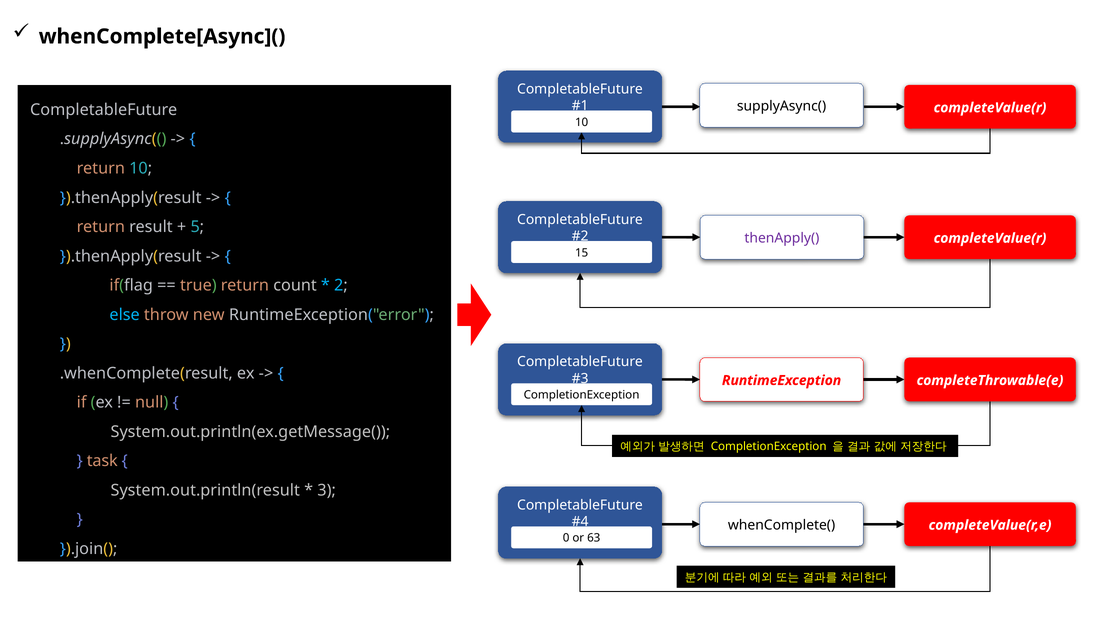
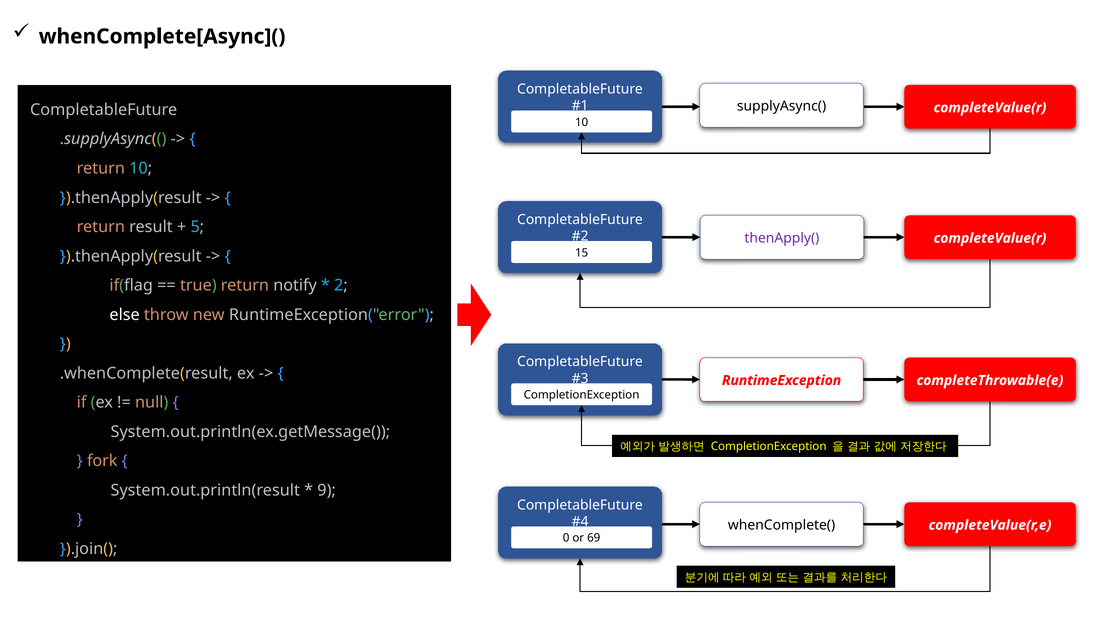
count: count -> notify (295, 285)
else colour: light blue -> white (125, 314)
task: task -> fork (102, 461)
3: 3 -> 9 (327, 490)
63: 63 -> 69 (594, 538)
